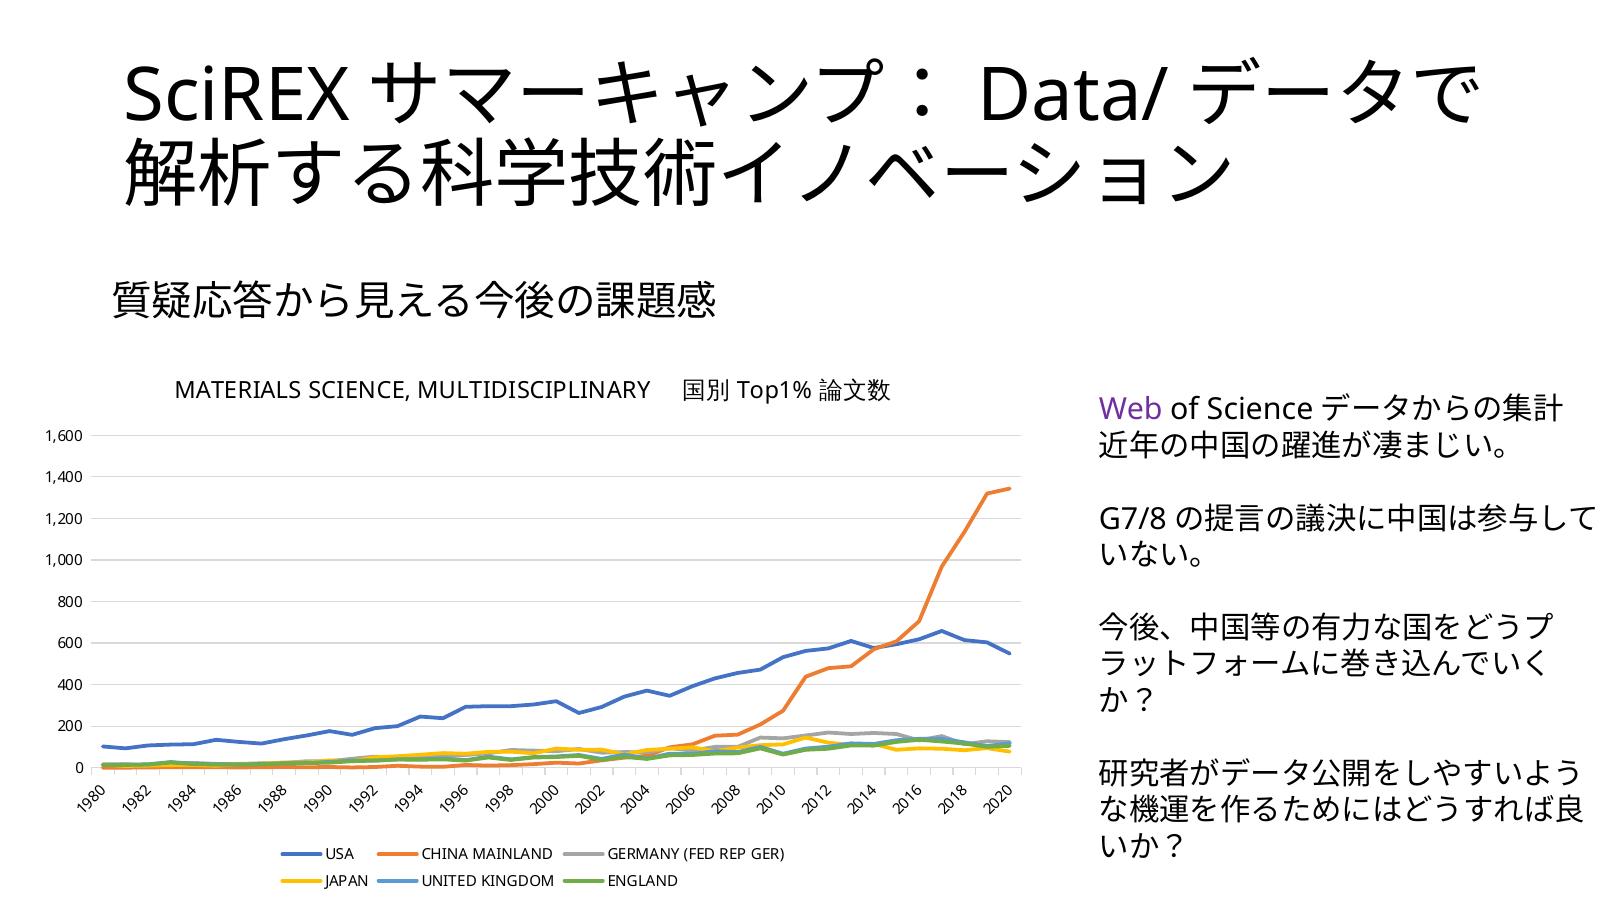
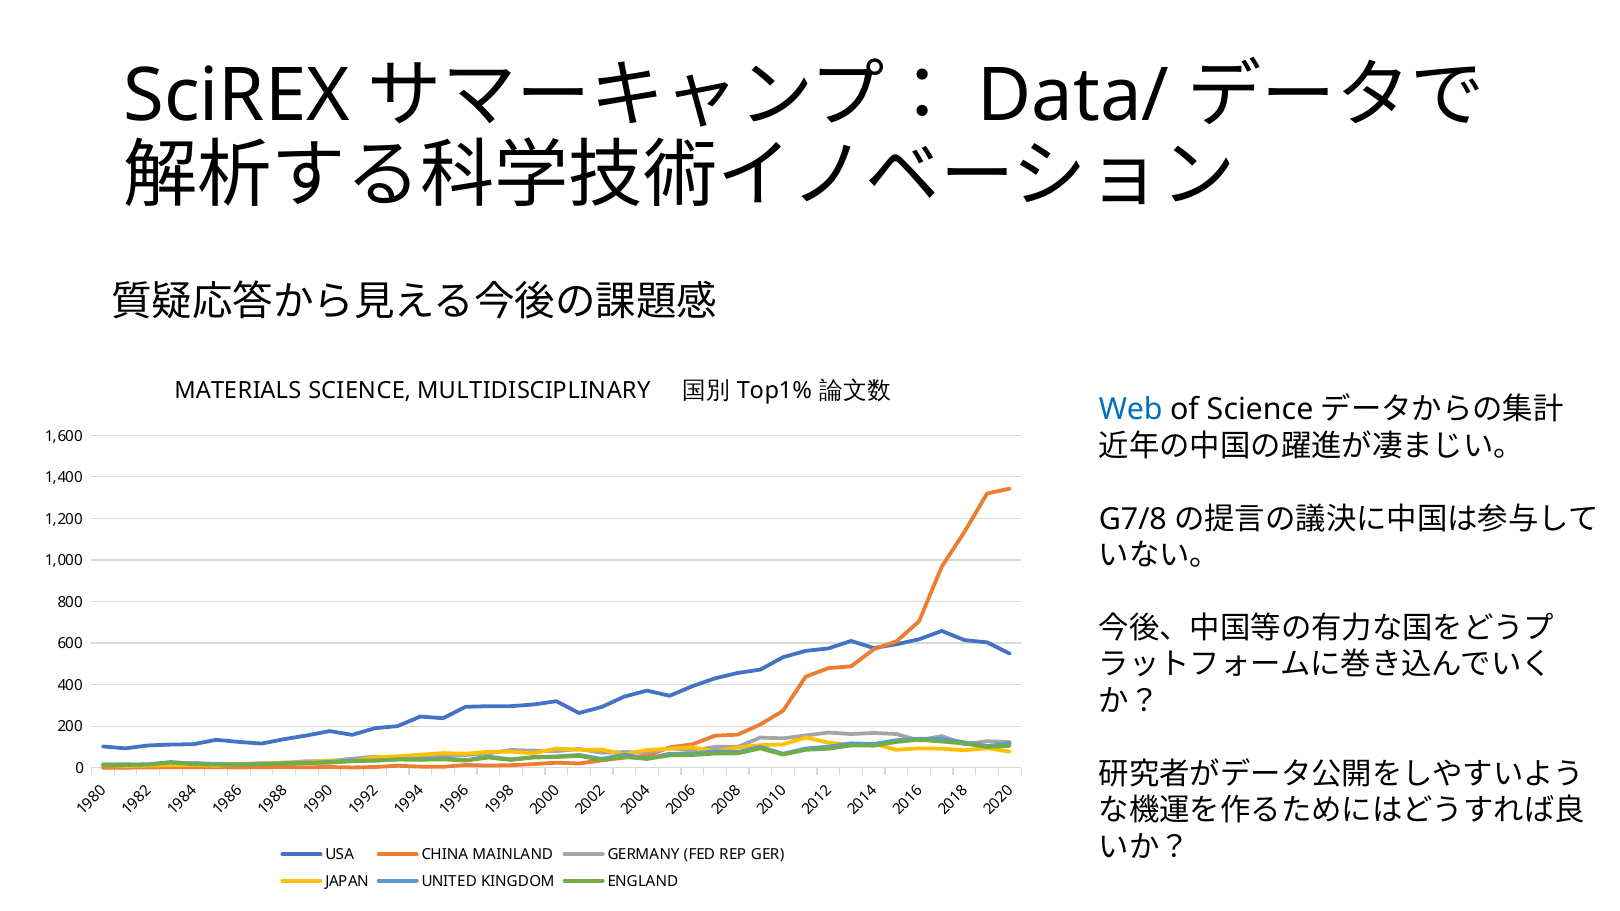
Web colour: purple -> blue (1131, 410)
